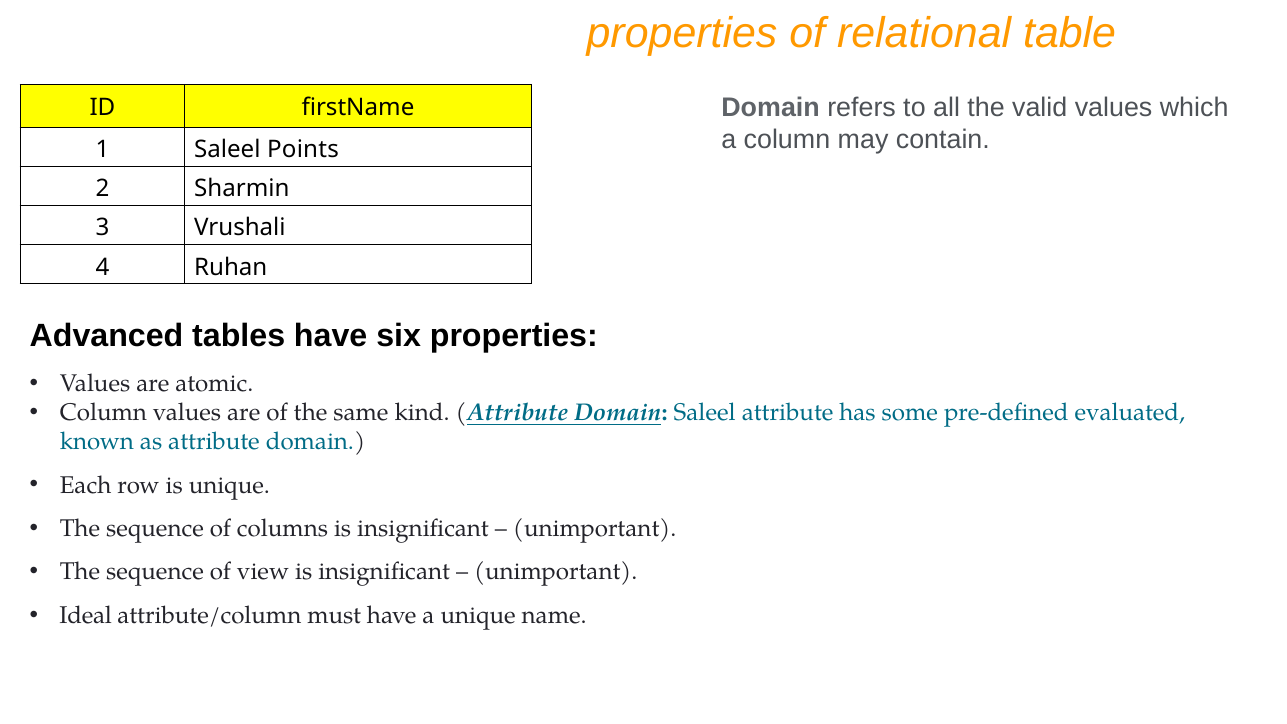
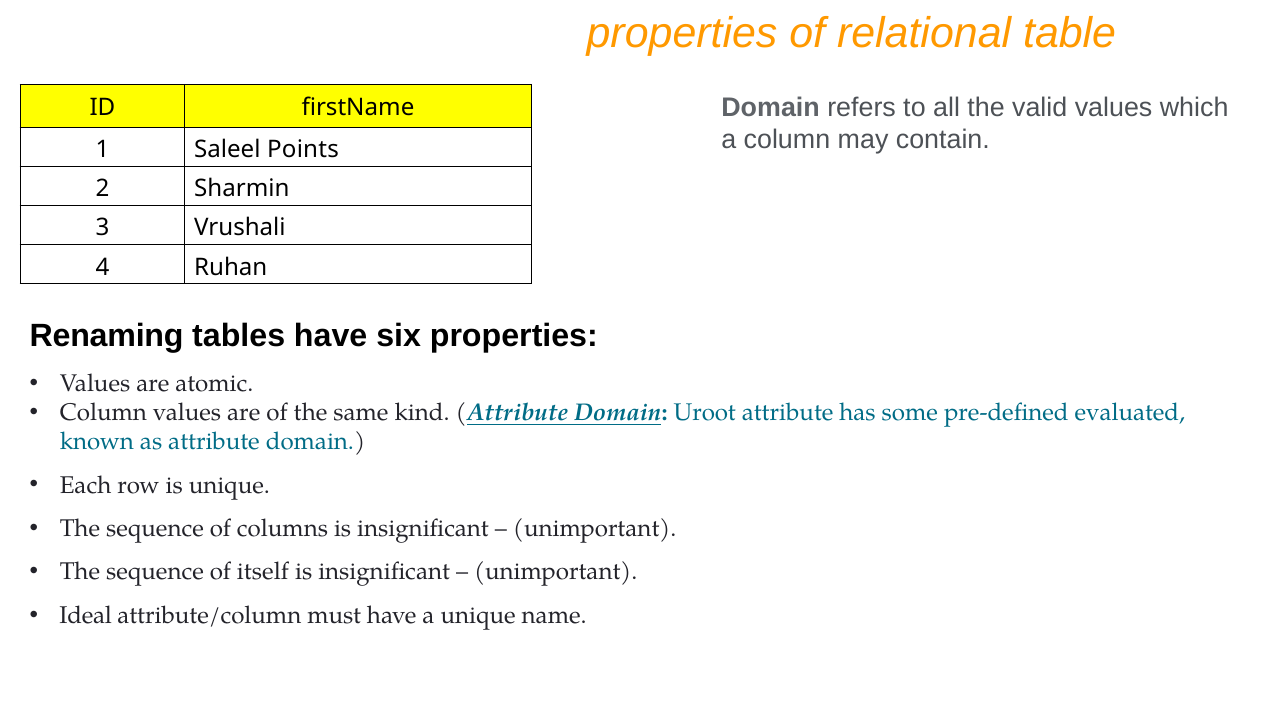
Advanced: Advanced -> Renaming (107, 336)
Domain Saleel: Saleel -> Uroot (705, 413)
view: view -> itself (263, 572)
